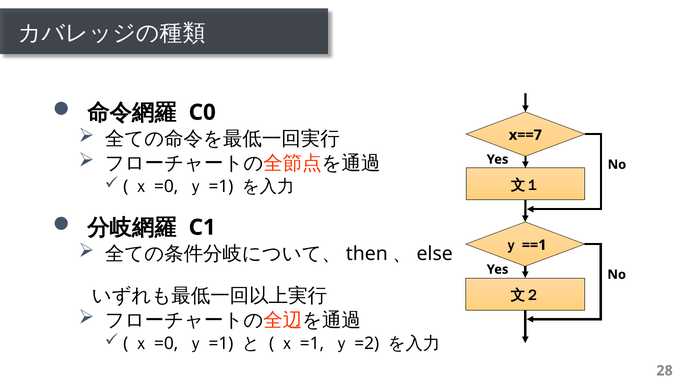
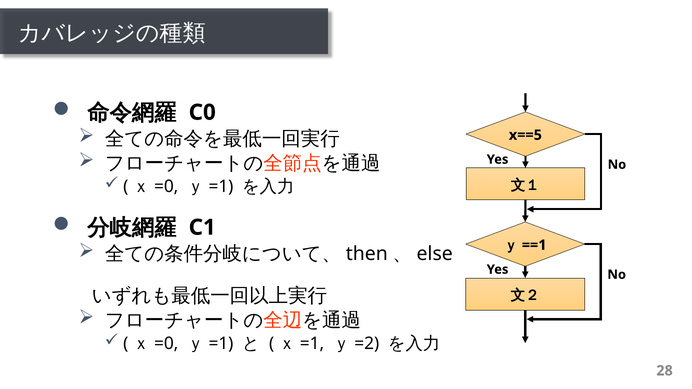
x==7: x==7 -> x==5 (525, 135)
